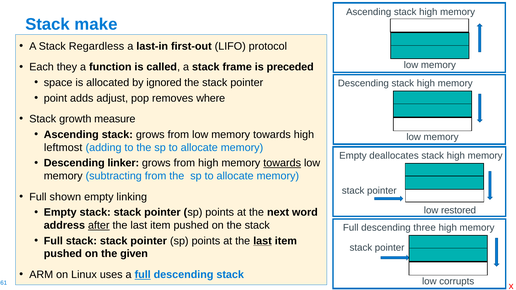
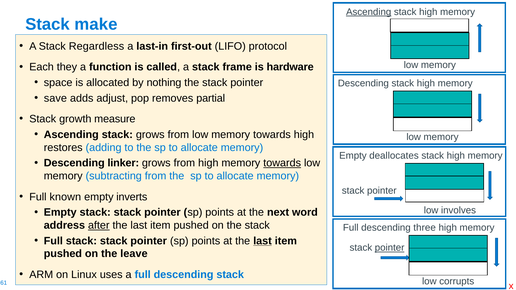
Ascending underline: none -> present (369, 12)
preceded: preceded -> hardware (290, 67)
ignored: ignored -> nothing (164, 83)
point: point -> save (55, 98)
where: where -> partial (211, 98)
leftmost: leftmost -> restores (63, 148)
shown: shown -> known (65, 197)
linking: linking -> inverts (132, 197)
restored: restored -> involves (458, 211)
pointer underline: none -> present (390, 248)
given: given -> leave (134, 254)
full underline: present -> none (143, 275)
